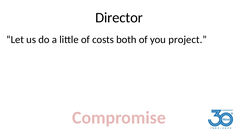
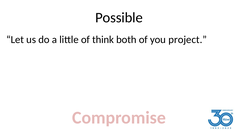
Director: Director -> Possible (119, 18)
costs: costs -> think (103, 39)
